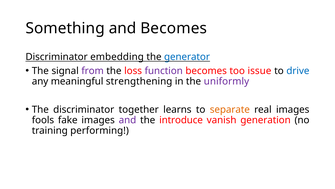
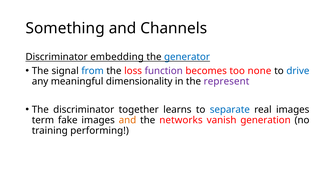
and Becomes: Becomes -> Channels (174, 28)
from colour: purple -> blue (93, 71)
issue: issue -> none (259, 71)
strengthening: strengthening -> dimensionality (139, 81)
uniformly: uniformly -> represent (226, 81)
separate colour: orange -> blue (230, 109)
fools: fools -> term (43, 120)
and colour: purple -> orange (127, 120)
introduce: introduce -> networks (181, 120)
